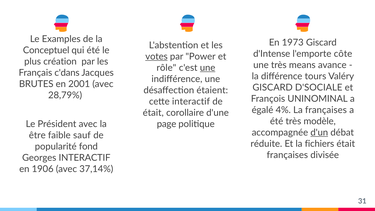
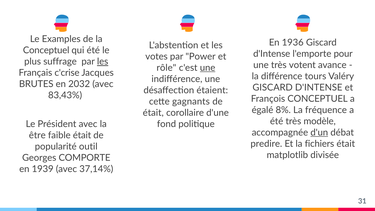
1973: 1973 -> 1936 (293, 43)
côte: côte -> pour (343, 54)
votes underline: present -> none (157, 57)
création: création -> suffrage (60, 62)
les underline: none -> present (103, 62)
means: means -> votent (302, 65)
c'dans: c'dans -> c'crise (67, 73)
2001: 2001 -> 2032 (79, 84)
D'SOCIALE: D'SOCIALE -> D'INTENSE (319, 88)
28,79%: 28,79% -> 83,43% (65, 95)
François UNINOMINAL: UNINOMINAL -> CONCEPTUEL (318, 99)
cette interactif: interactif -> gagnants (191, 102)
4%: 4% -> 8% (283, 110)
La françaises: françaises -> fréquence (326, 110)
page: page -> fond (166, 124)
faible sauf: sauf -> était (82, 135)
réduite: réduite -> predire (266, 144)
fond: fond -> outil (88, 147)
françaises: françaises -> matplotlib (287, 155)
Georges INTERACTIF: INTERACTIF -> COMPORTE (85, 158)
1906: 1906 -> 1939 (43, 169)
